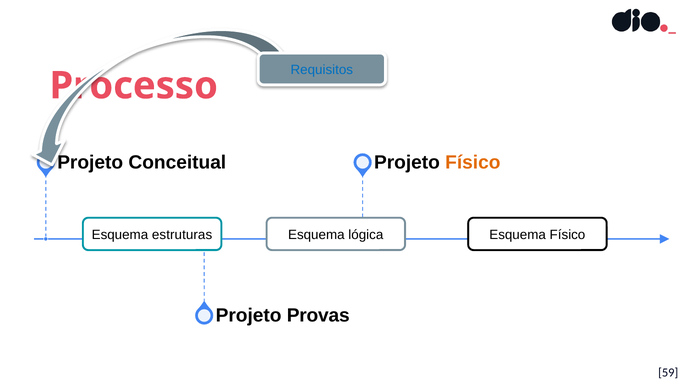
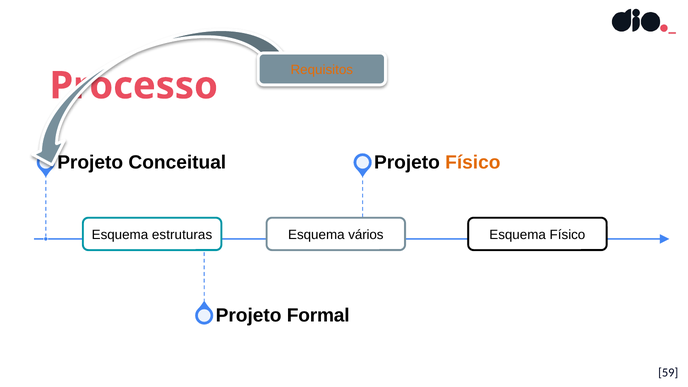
Requisitos colour: blue -> orange (322, 70)
lógica: lógica -> vários (366, 235)
Provas: Provas -> Formal (318, 315)
